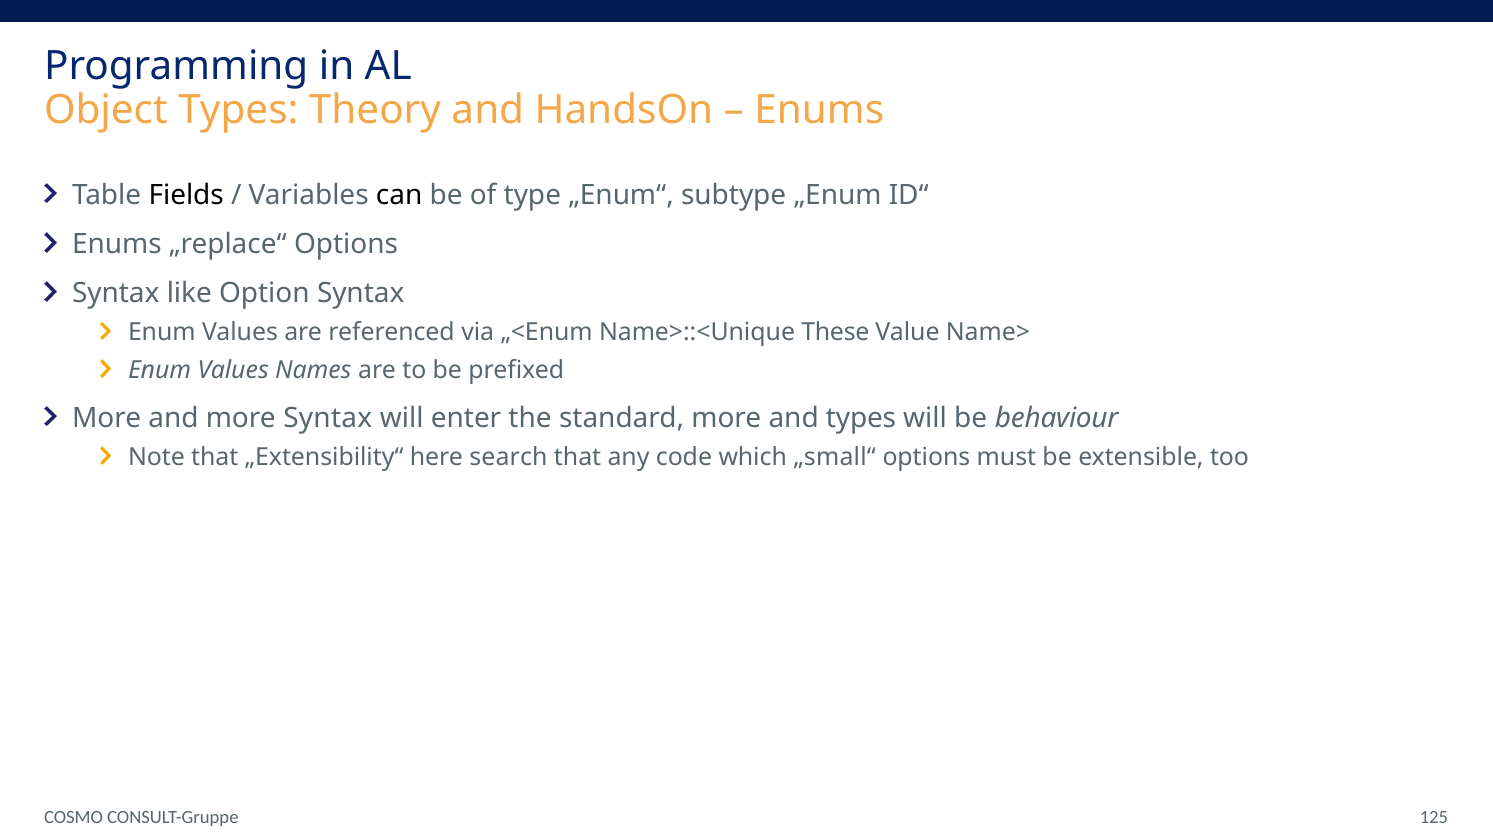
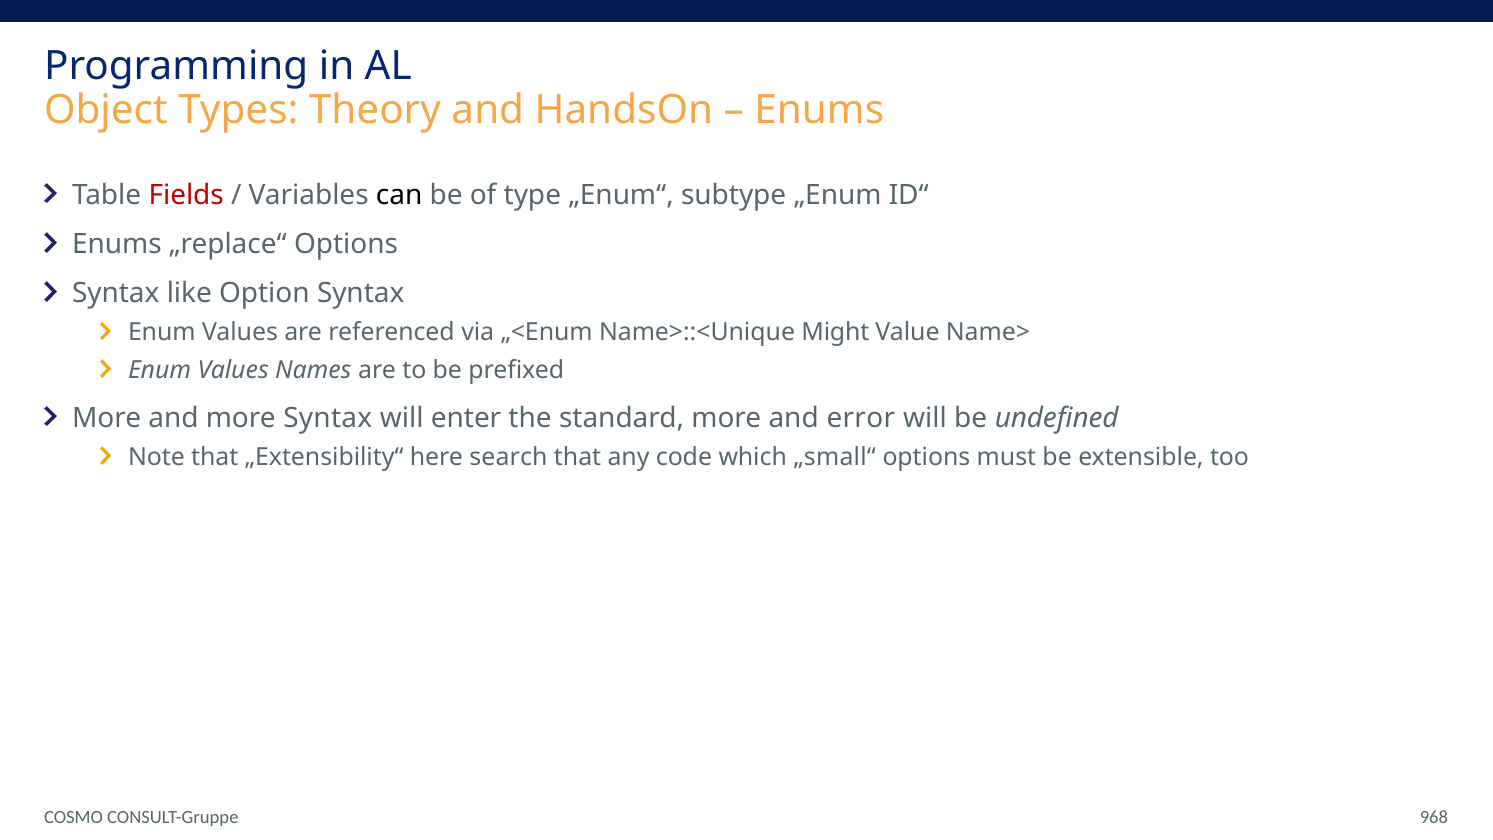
Fields colour: black -> red (186, 195)
These: These -> Might (835, 333)
and types: types -> error (861, 418)
behaviour: behaviour -> undefined (1057, 418)
125: 125 -> 968 (1434, 817)
